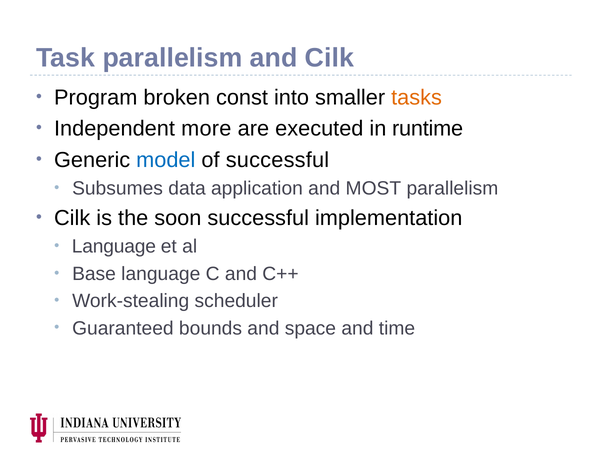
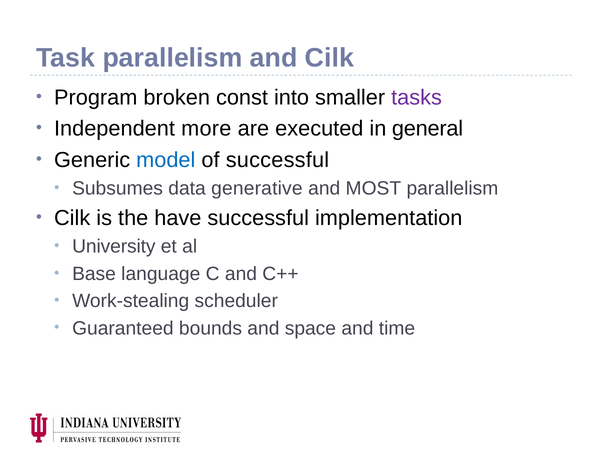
tasks colour: orange -> purple (417, 98)
runtime: runtime -> general (428, 129)
application: application -> generative (257, 189)
soon: soon -> have (178, 218)
Language: Language -> University (114, 247)
